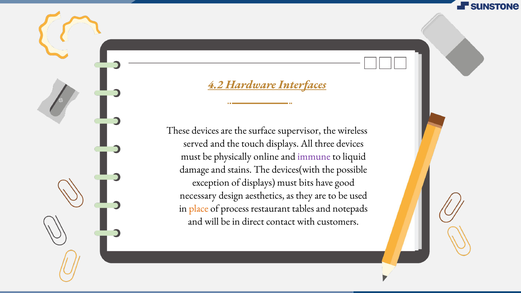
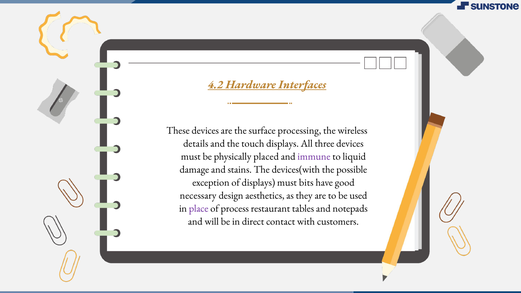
supervisor: supervisor -> processing (299, 130)
served: served -> details (196, 143)
online: online -> placed (266, 156)
place colour: orange -> purple (199, 209)
